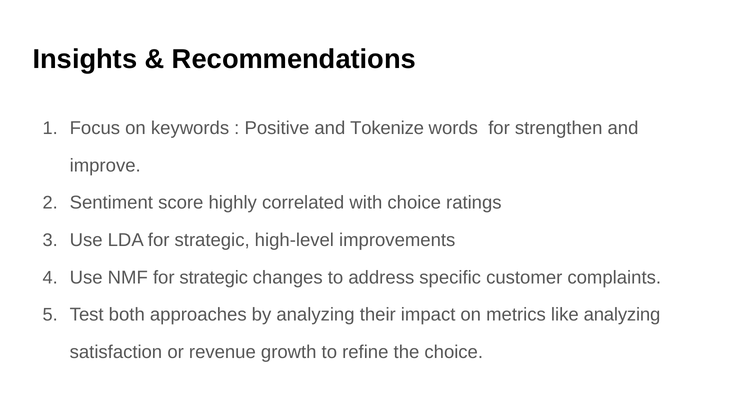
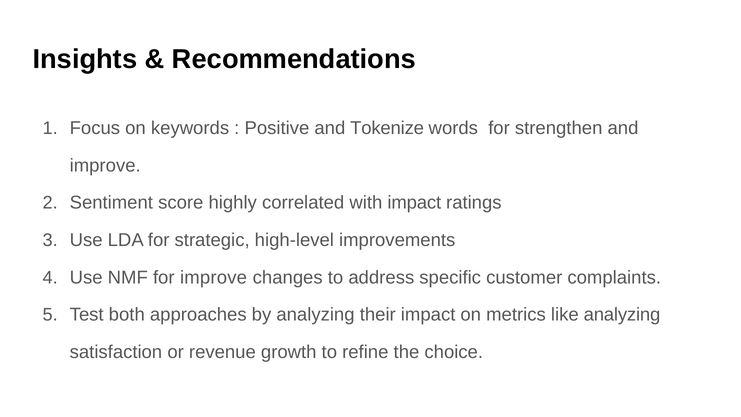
with choice: choice -> impact (414, 203)
NMF for strategic: strategic -> improve (214, 277)
